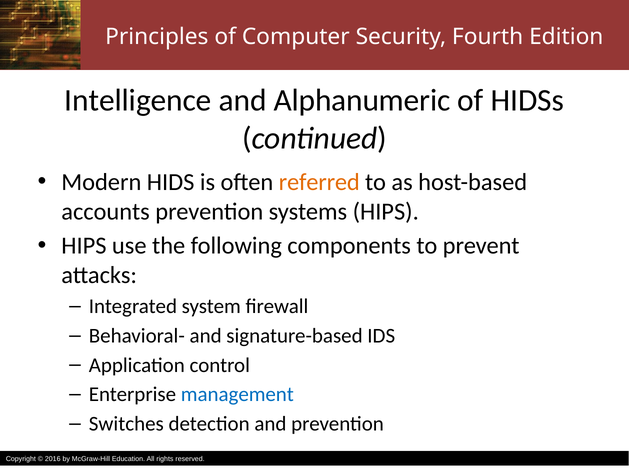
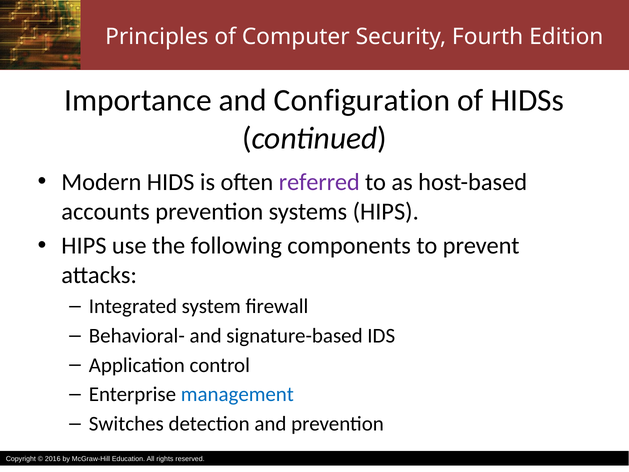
Intelligence: Intelligence -> Importance (138, 100)
Alphanumeric: Alphanumeric -> Configuration (362, 100)
referred colour: orange -> purple (319, 182)
